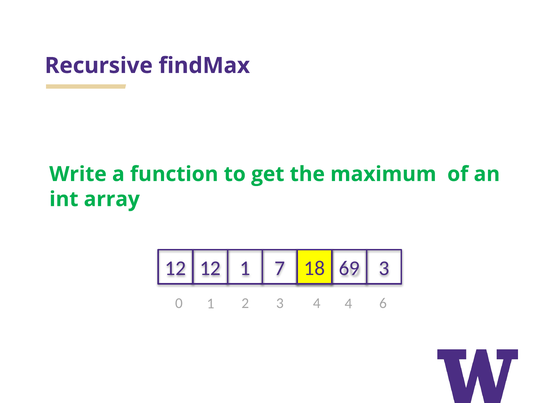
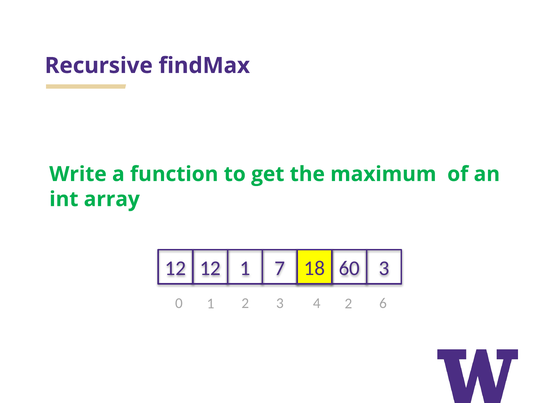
69: 69 -> 60 (349, 268)
4 4: 4 -> 2 (348, 303)
